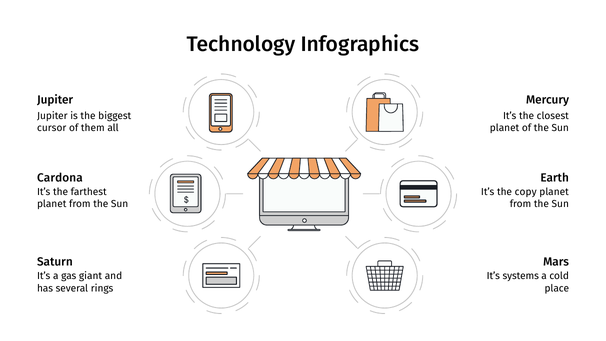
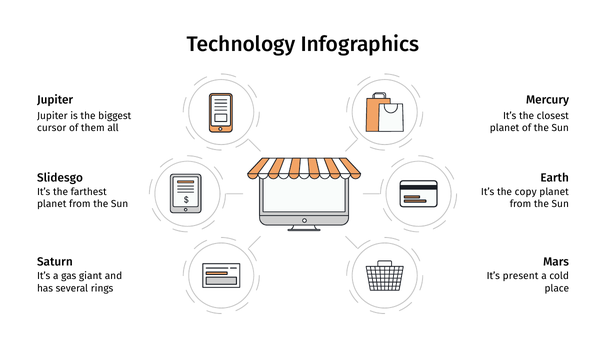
Cardona: Cardona -> Slidesgo (60, 178)
systems: systems -> present (521, 276)
